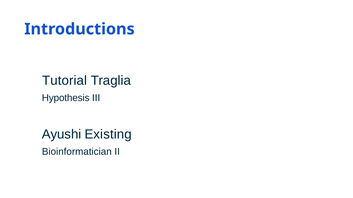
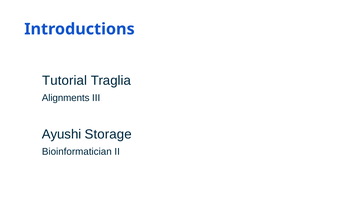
Hypothesis: Hypothesis -> Alignments (66, 98)
Existing: Existing -> Storage (108, 135)
